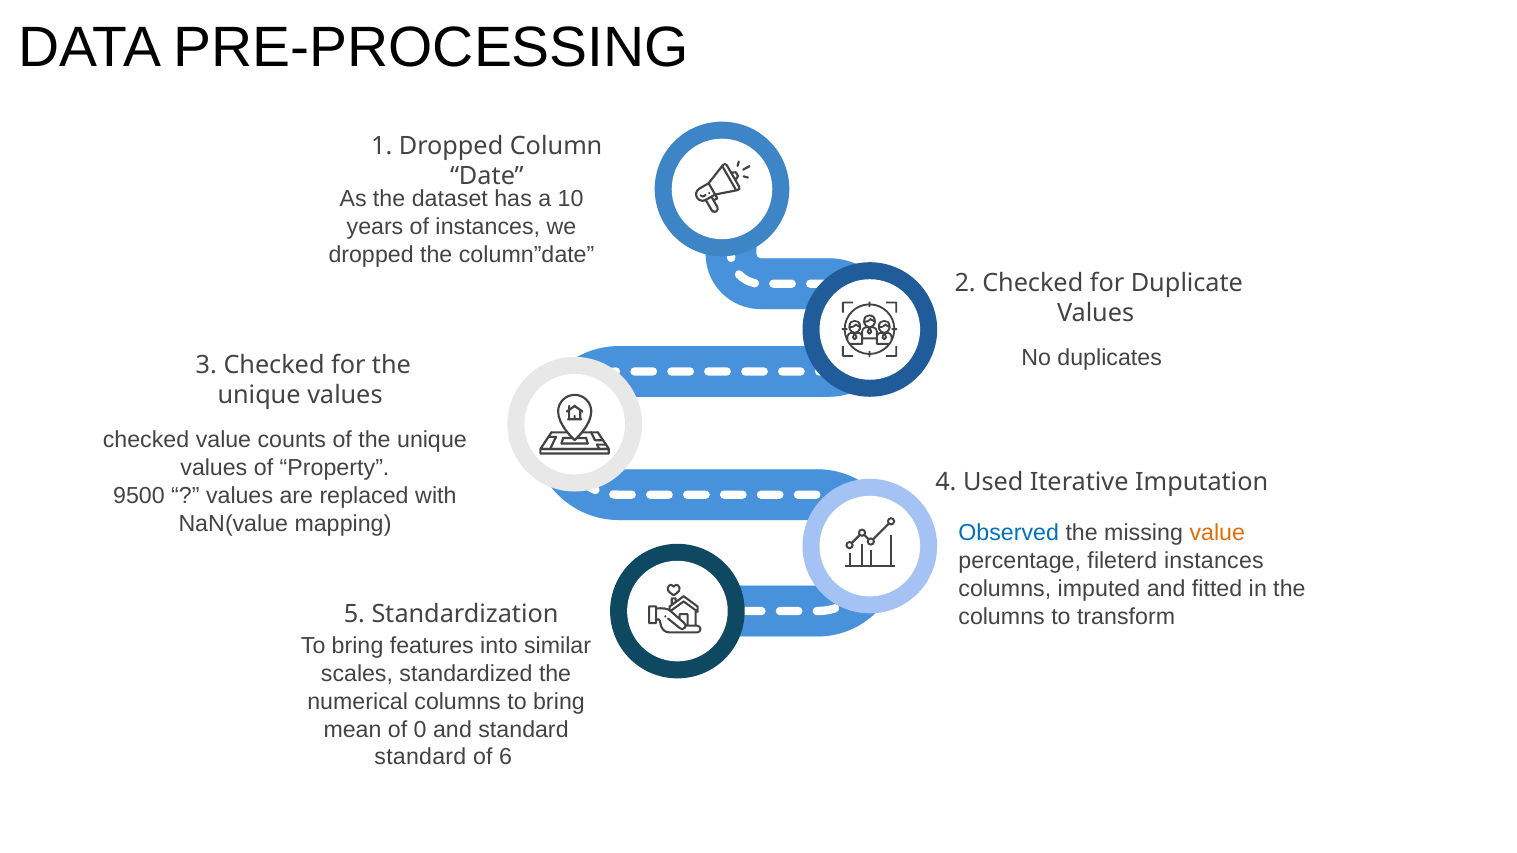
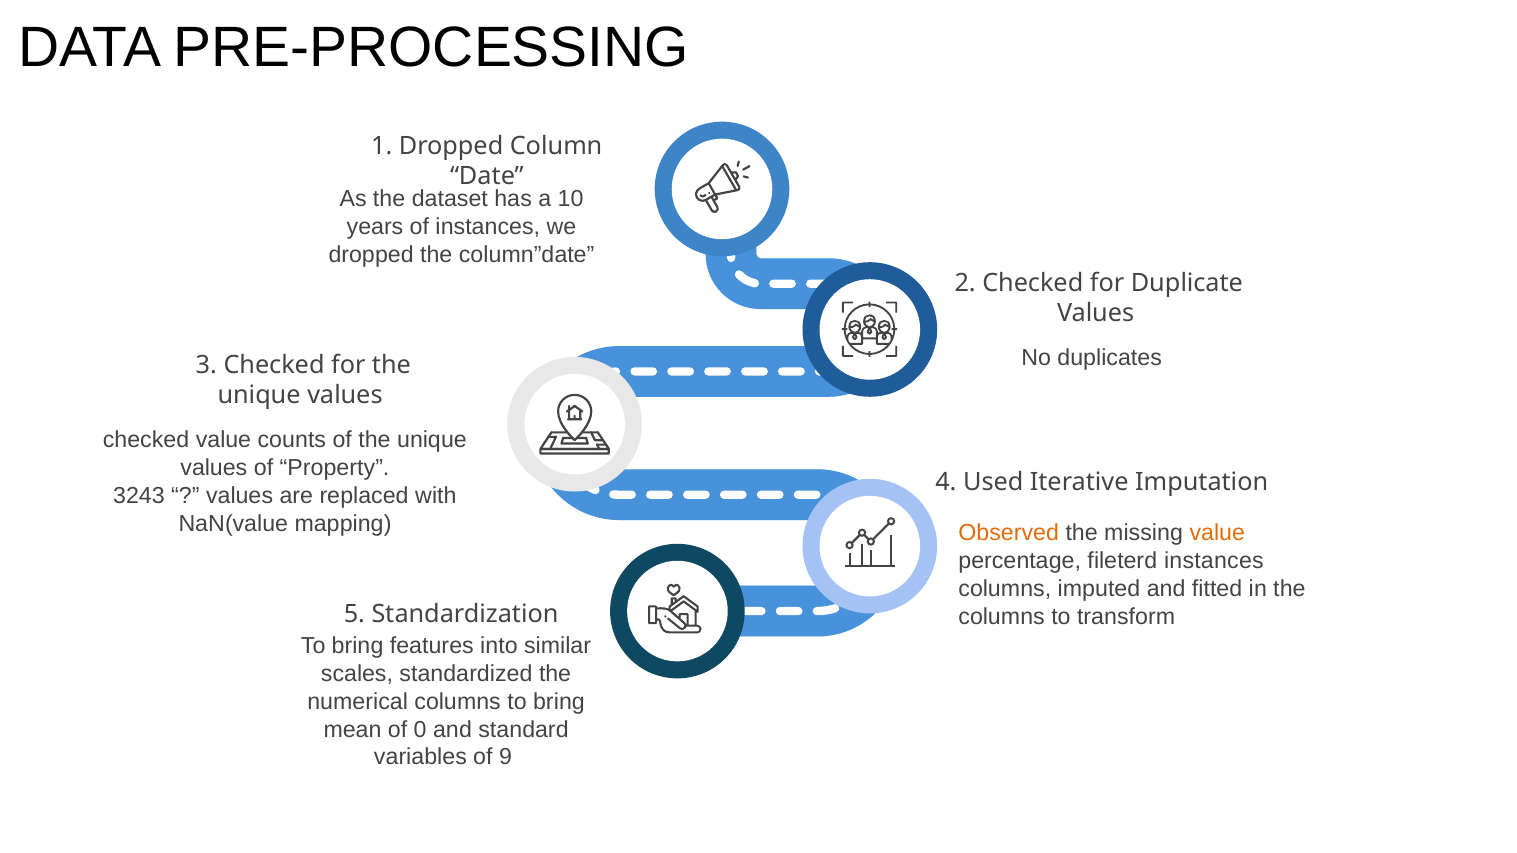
9500: 9500 -> 3243 (139, 496)
Observed colour: blue -> orange (1009, 533)
standard: standard -> variables (420, 758)
6: 6 -> 9 (506, 758)
